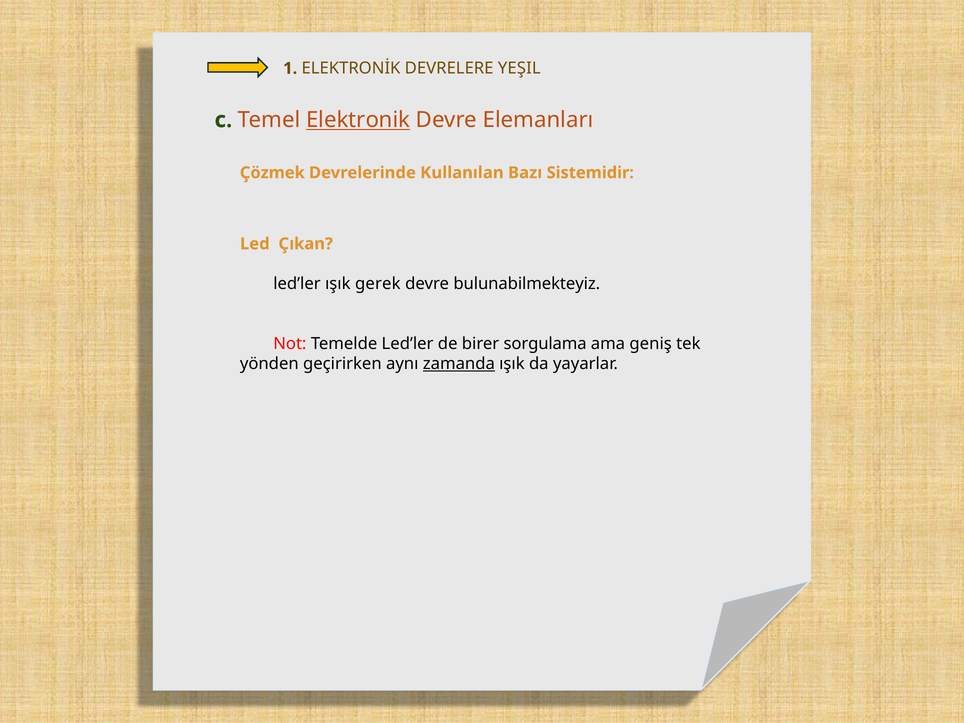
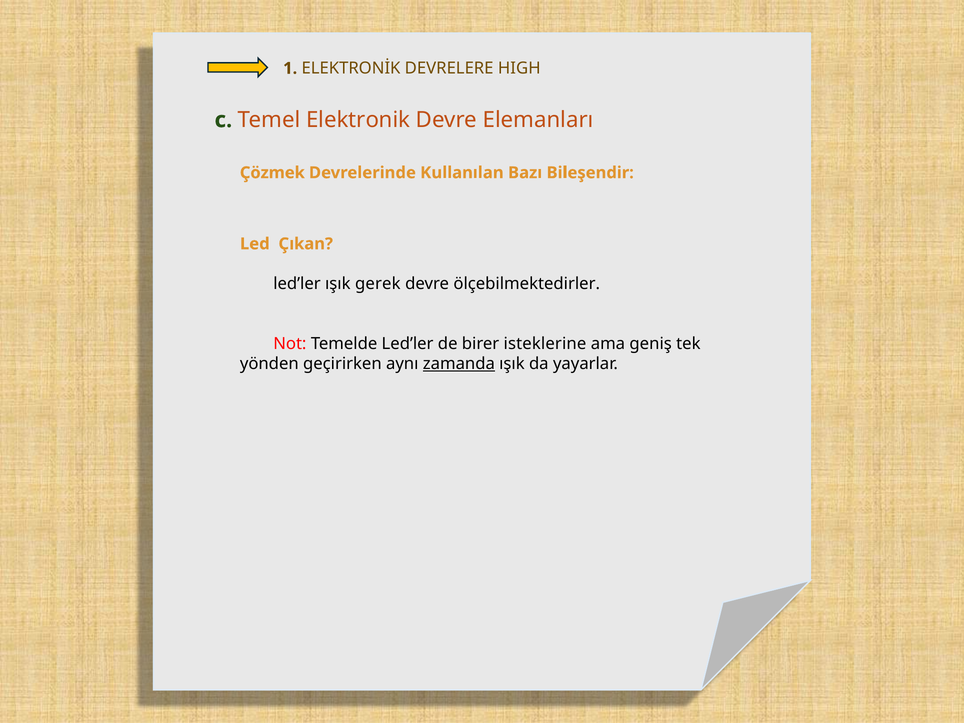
YEŞIL: YEŞIL -> HIGH (519, 68)
Elektronik underline: present -> none (358, 120)
Sistemidir: Sistemidir -> Bileşendir (590, 173)
bulunabilmekteyiz: bulunabilmekteyiz -> ölçebilmektedirler (527, 284)
sorgulama: sorgulama -> isteklerine (545, 344)
